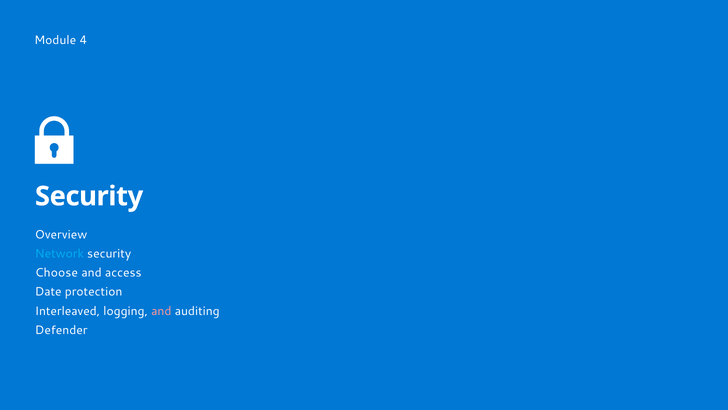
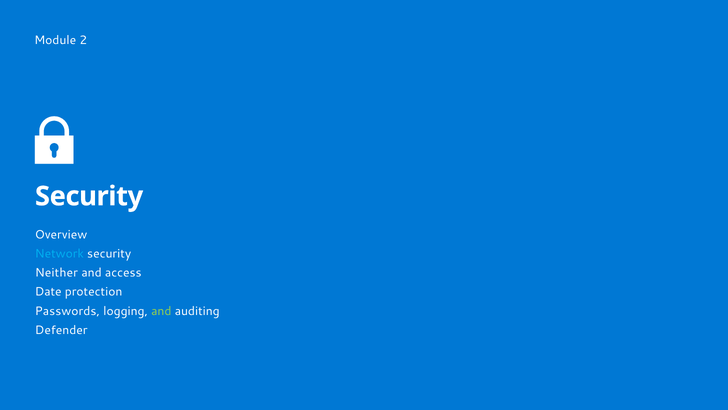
4: 4 -> 2 (83, 40)
Choose: Choose -> Neither (56, 272)
Interleaved: Interleaved -> Passwords (67, 311)
and colour: pink -> light green (161, 311)
